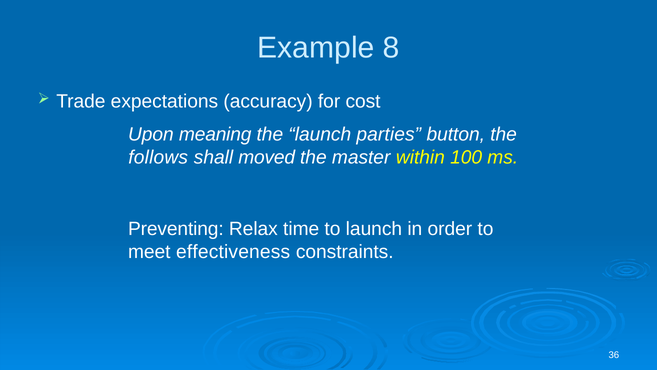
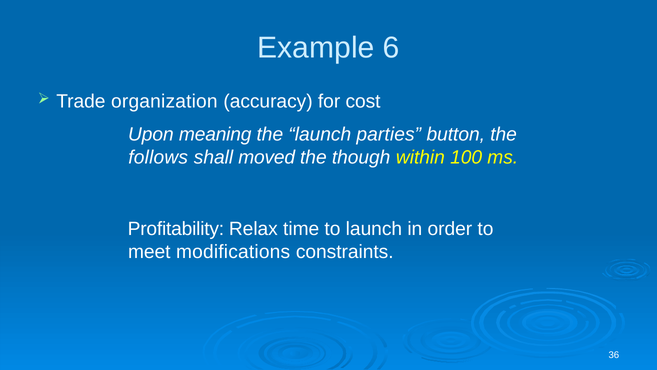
8: 8 -> 6 (391, 48)
expectations: expectations -> organization (164, 101)
master: master -> though (361, 157)
Preventing: Preventing -> Profitability (176, 229)
effectiveness: effectiveness -> modifications (233, 252)
